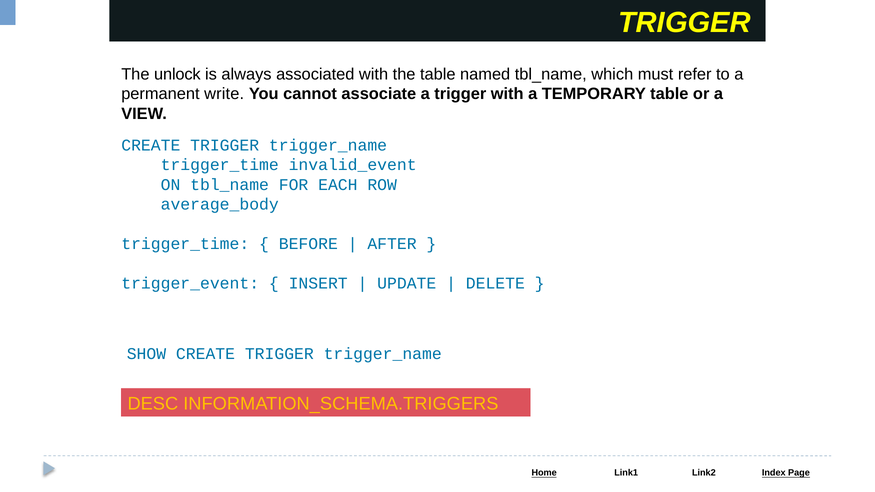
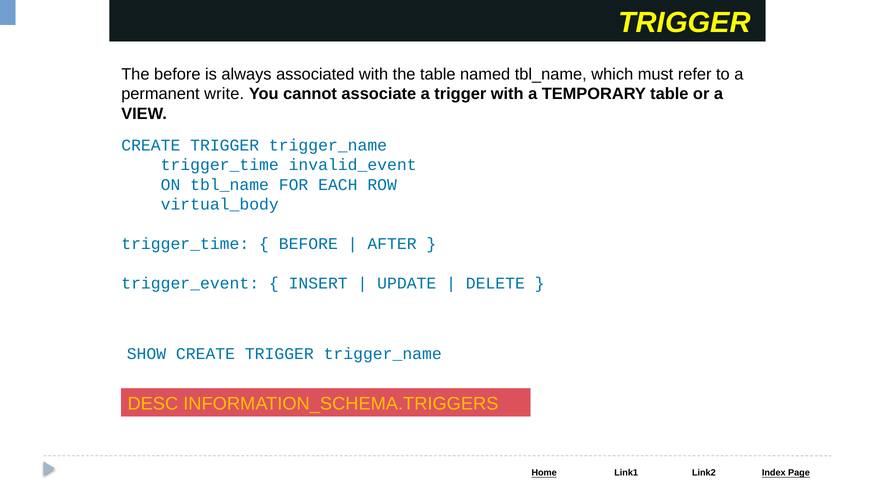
The unlock: unlock -> before (177, 74)
average_body: average_body -> virtual_body (220, 205)
